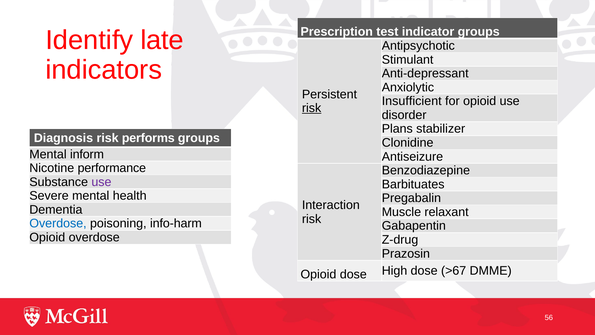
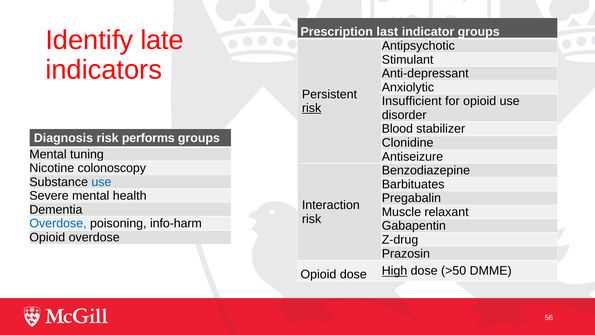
test: test -> last (387, 32)
Plans: Plans -> Blood (397, 129)
inform: inform -> tuning (87, 154)
performance: performance -> colonoscopy (112, 168)
use colour: purple -> blue (101, 182)
High underline: none -> present (394, 271)
>67: >67 -> >50 (454, 271)
